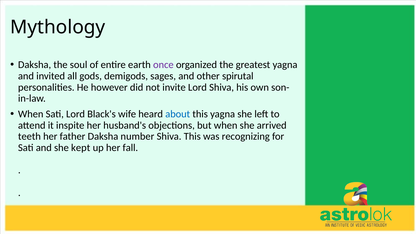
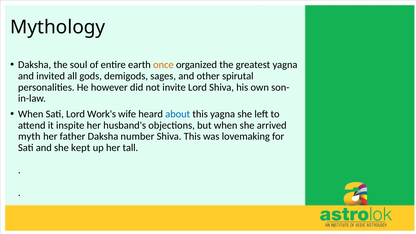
once colour: purple -> orange (163, 65)
Black's: Black's -> Work's (102, 114)
teeth: teeth -> myth (29, 136)
recognizing: recognizing -> lovemaking (246, 136)
fall: fall -> tall (130, 148)
